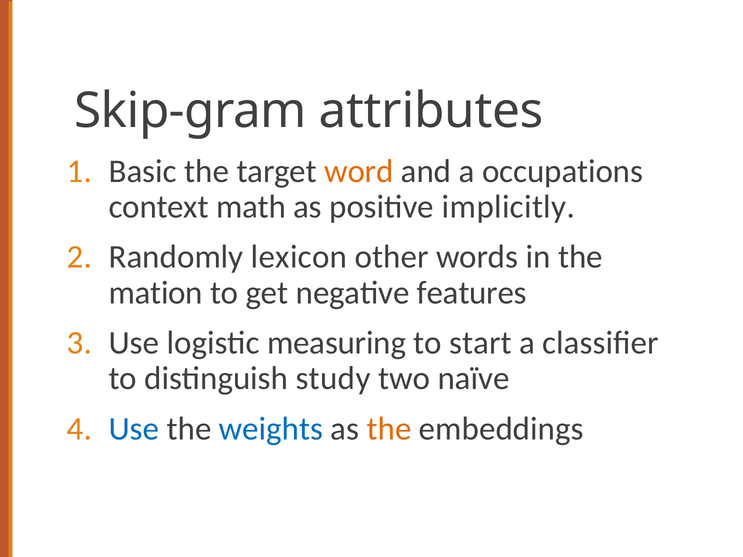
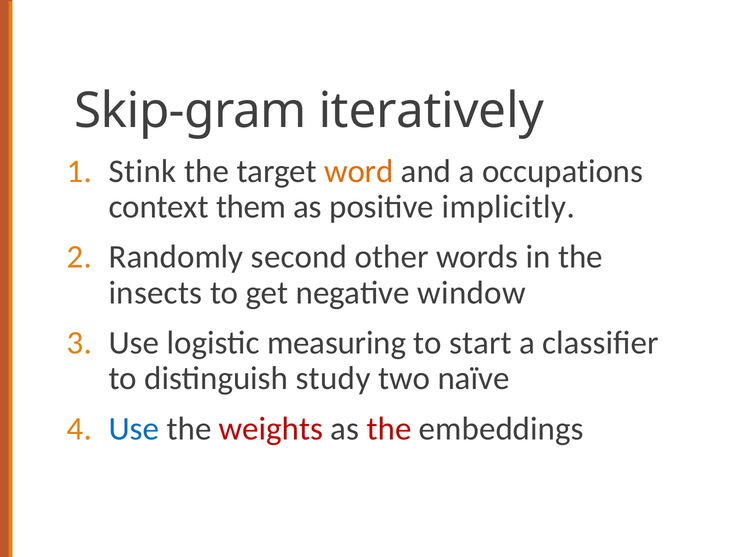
attributes: attributes -> iteratively (431, 111)
Basic: Basic -> Stink (143, 171)
math: math -> them (251, 207)
lexicon: lexicon -> second (299, 257)
mation: mation -> insects (155, 293)
features: features -> window (472, 293)
weights colour: blue -> red (271, 429)
the colour: orange -> red (389, 429)
